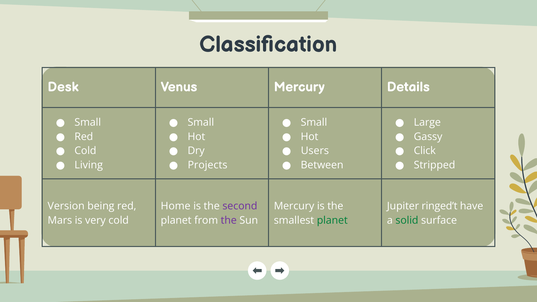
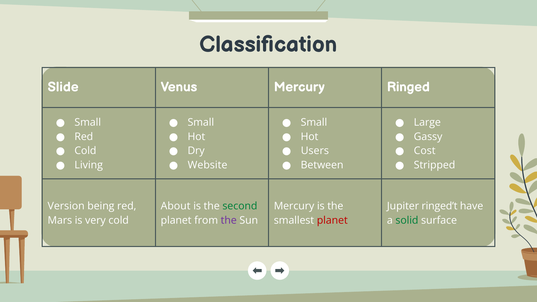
Desk: Desk -> Slide (63, 87)
Details: Details -> Ringed (408, 87)
Click: Click -> Cost (425, 151)
Projects: Projects -> Website (208, 165)
Home: Home -> About (176, 206)
second colour: purple -> green (240, 206)
planet colour: green -> red (332, 220)
